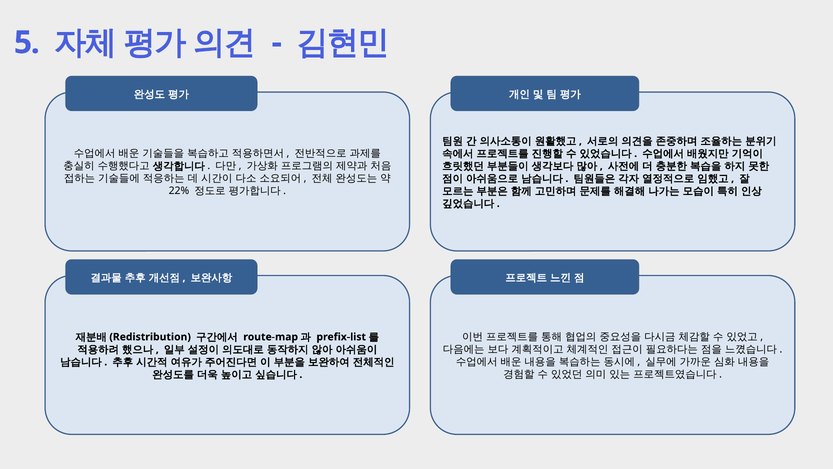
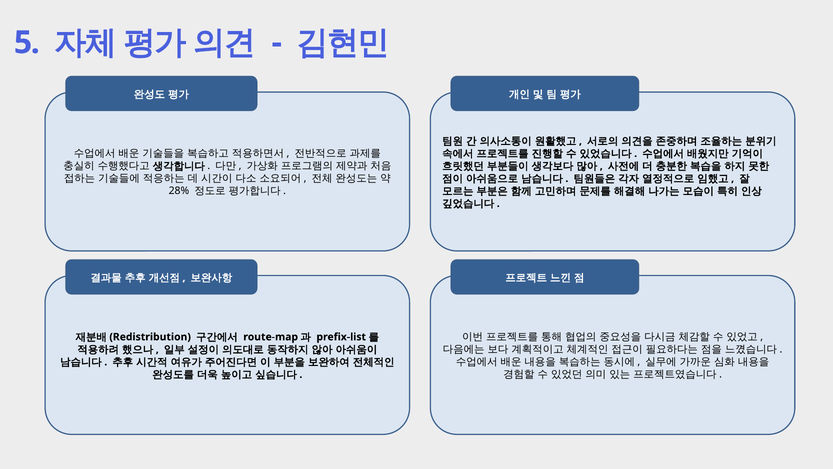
22%: 22% -> 28% (179, 191)
